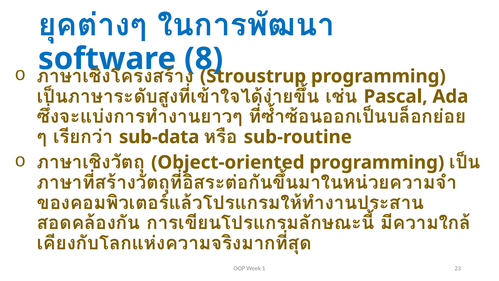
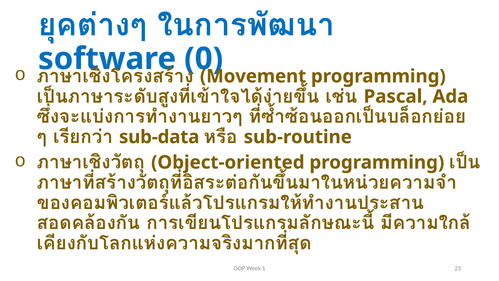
8: 8 -> 0 (204, 59)
Stroustrup: Stroustrup -> Movement (253, 76)
